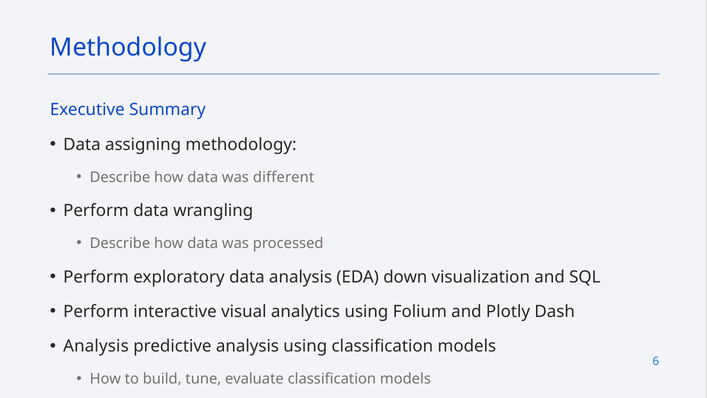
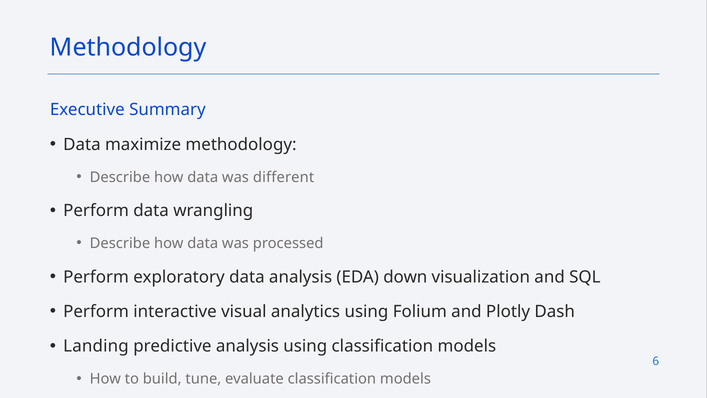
assigning: assigning -> maximize (143, 144)
Analysis: Analysis -> Landing (96, 346)
